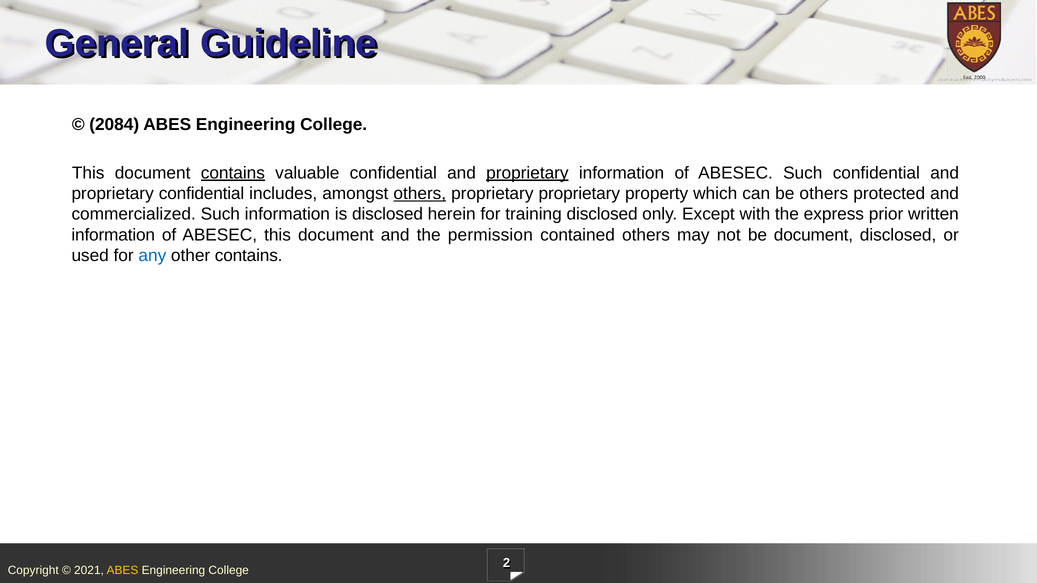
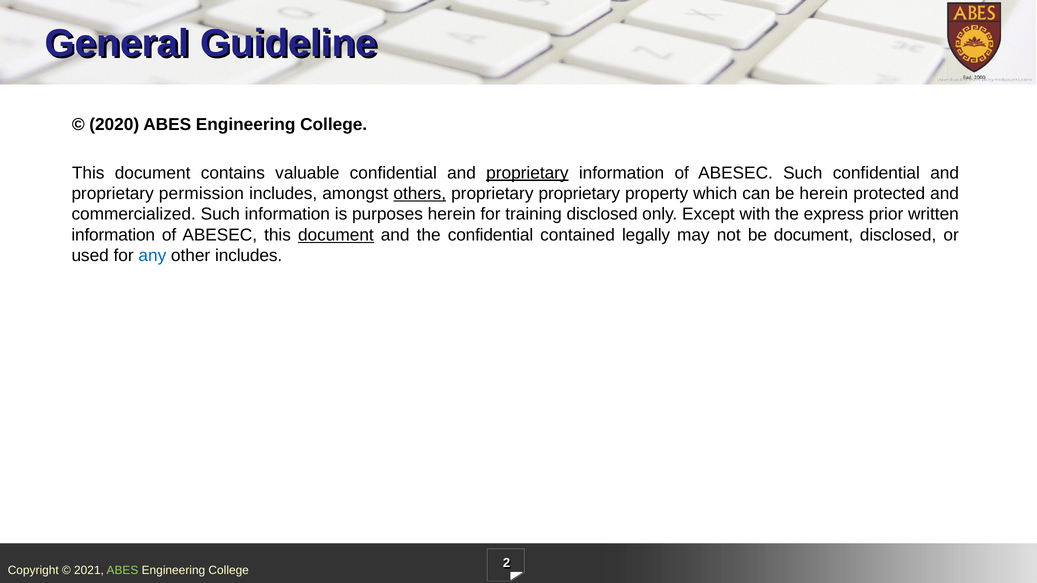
2084: 2084 -> 2020 (114, 125)
contains underline: present -> none (233, 173)
proprietary confidential: confidential -> permission (201, 194)
be others: others -> herein (824, 194)
is disclosed: disclosed -> purposes (387, 214)
document underline: none -> present (336, 235)
the permission: permission -> confidential (491, 235)
contained others: others -> legally (646, 235)
other contains: contains -> includes (249, 256)
ABES colour: yellow -> light green (122, 571)
